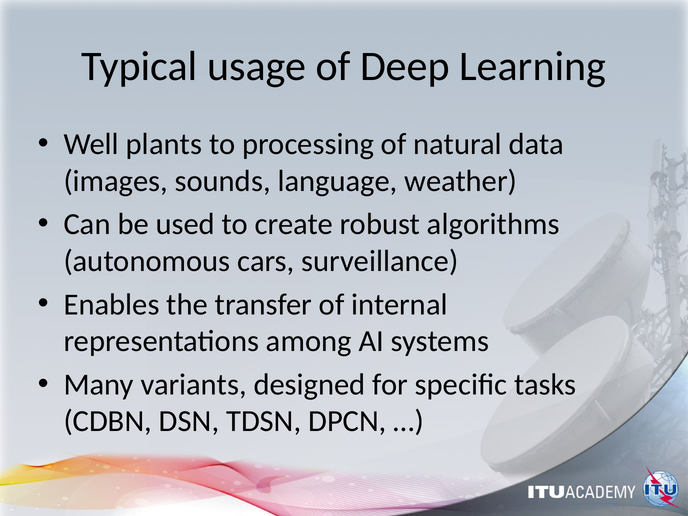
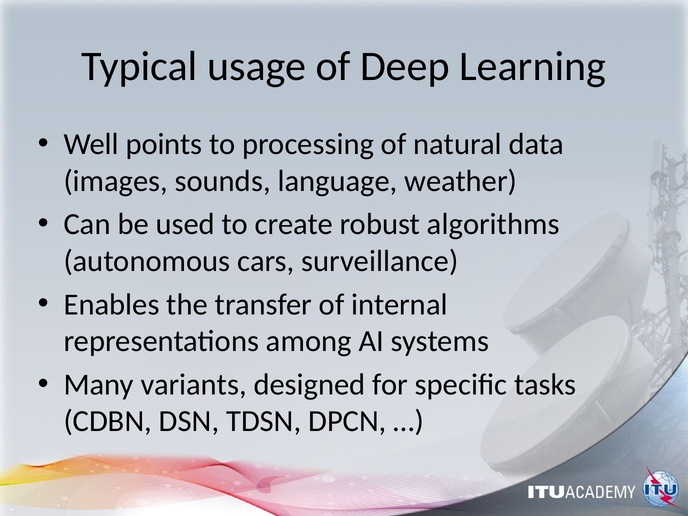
plants: plants -> points (164, 144)
